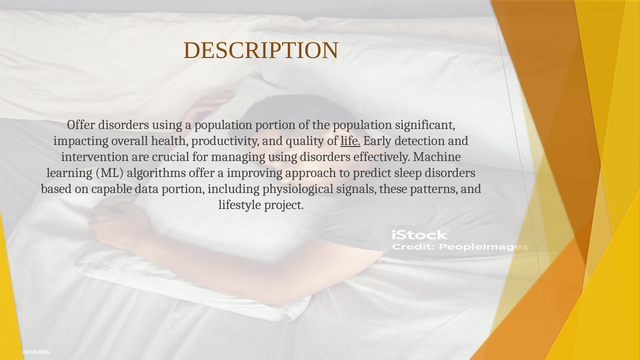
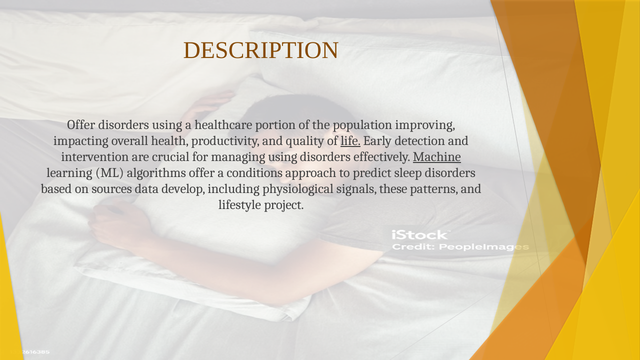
a population: population -> healthcare (223, 125)
significant: significant -> improving (425, 125)
Machine underline: none -> present (437, 157)
improving: improving -> conditions (255, 173)
capable: capable -> sources (112, 189)
data portion: portion -> develop (183, 189)
